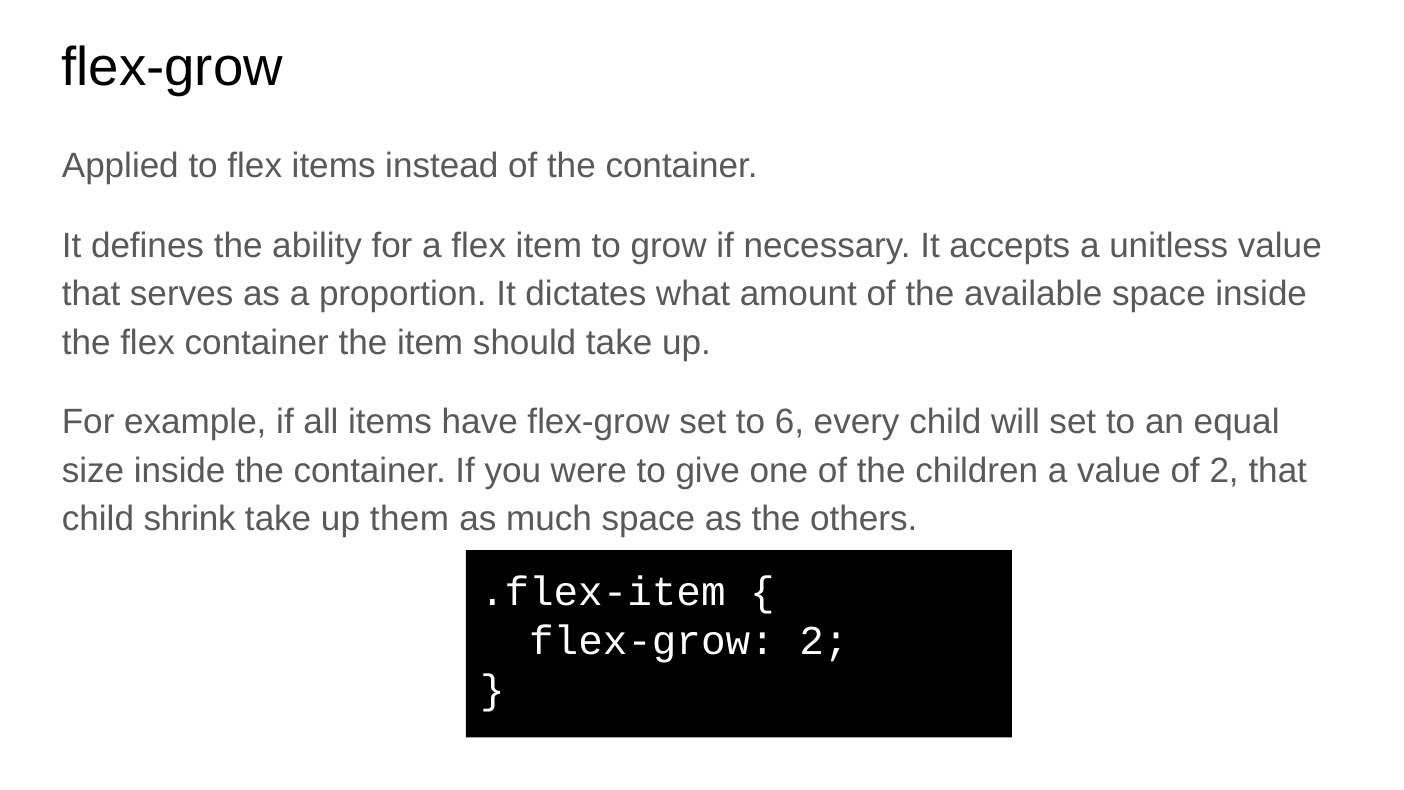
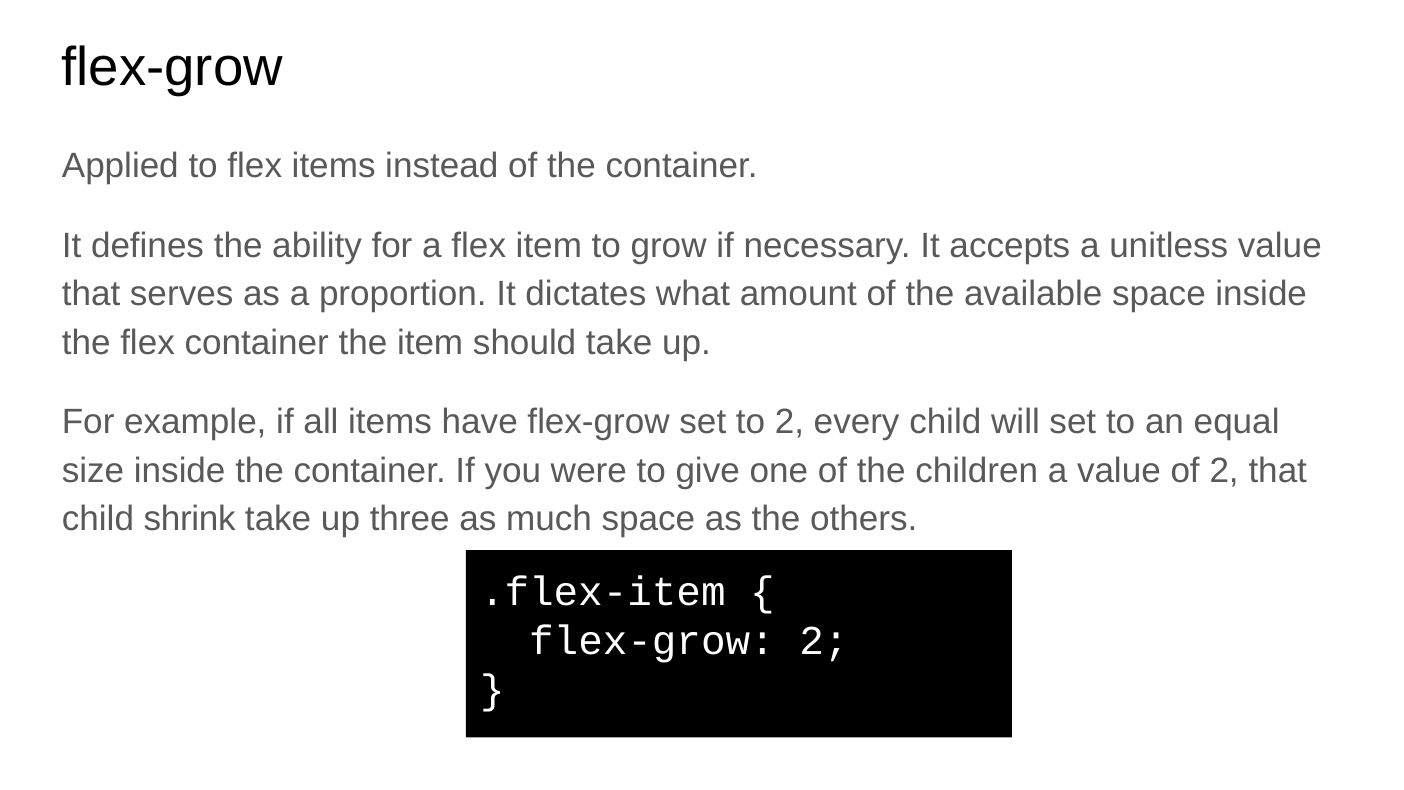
to 6: 6 -> 2 (789, 422)
them: them -> three (410, 519)
